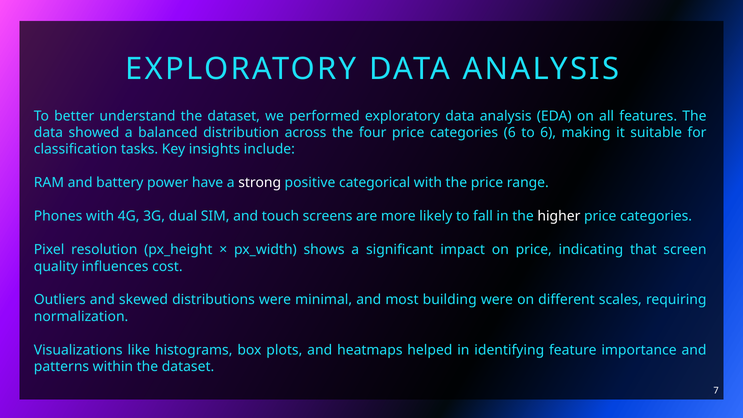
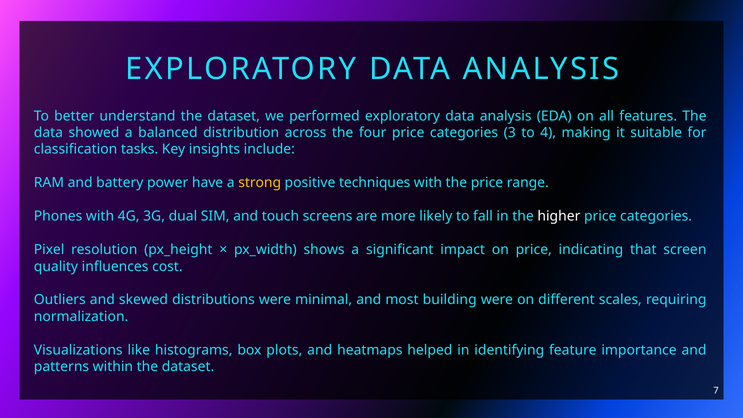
categories 6: 6 -> 3 (510, 133)
to 6: 6 -> 4 (548, 133)
strong colour: white -> yellow (260, 183)
categorical: categorical -> techniques (375, 183)
